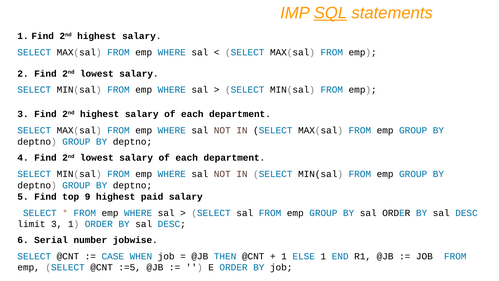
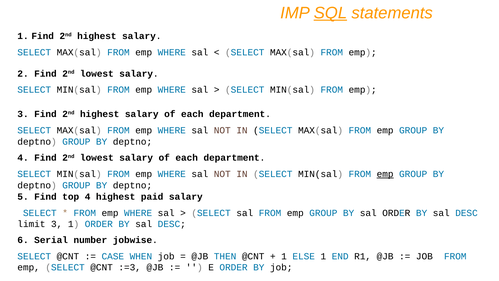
emp underline: none -> present (385, 174)
top 9: 9 -> 4 (88, 197)
:=5: :=5 -> :=3 (130, 267)
